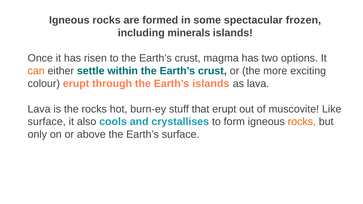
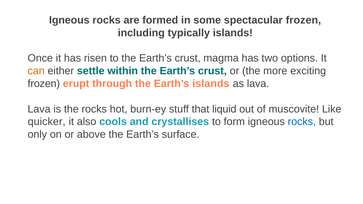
minerals: minerals -> typically (189, 33)
colour: colour -> frozen (44, 84)
that erupt: erupt -> liquid (224, 109)
surface: surface -> quicker (47, 122)
rocks colour: orange -> blue (302, 122)
